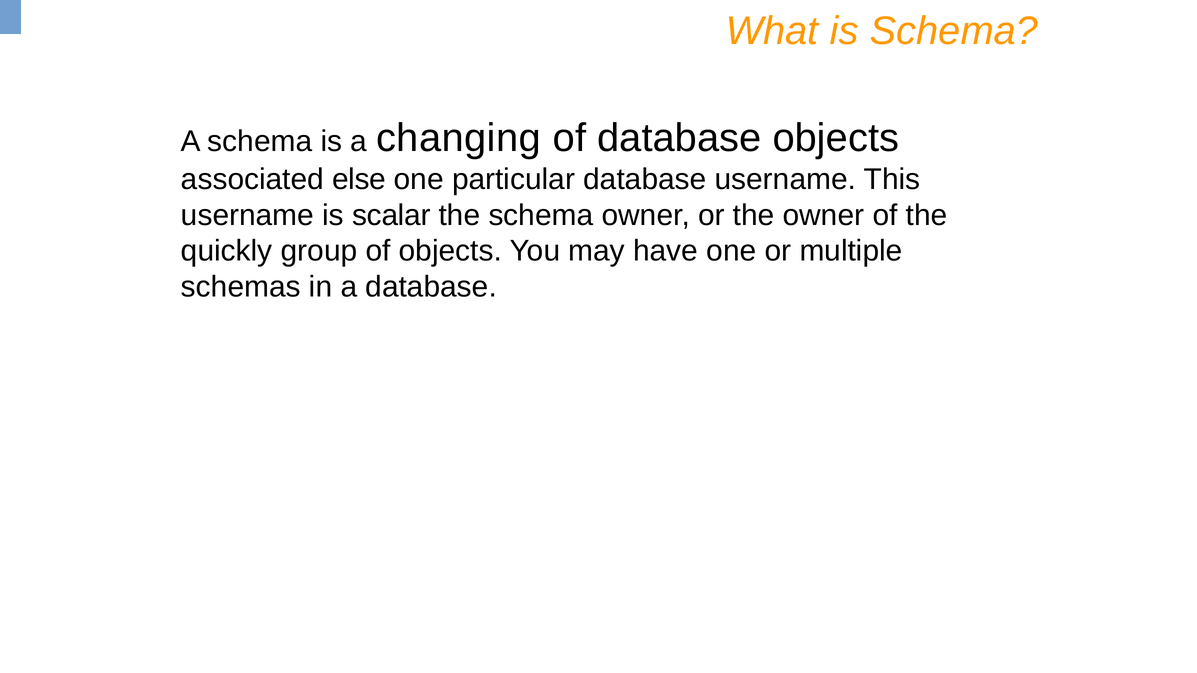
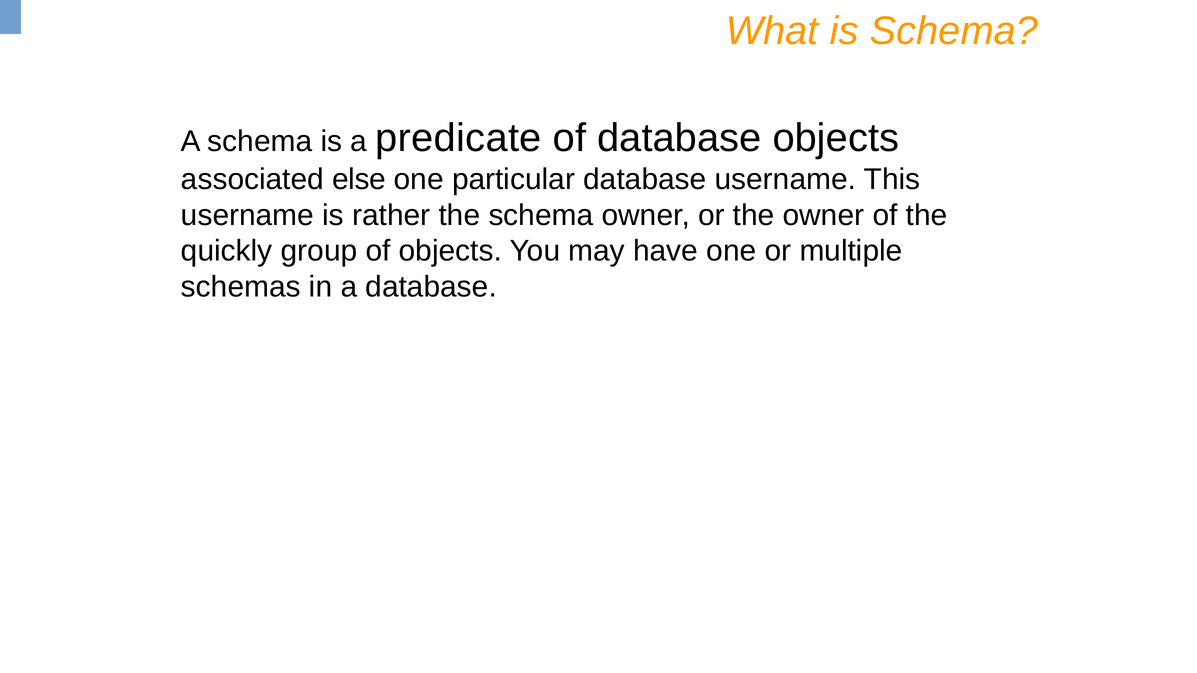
changing: changing -> predicate (459, 138)
scalar: scalar -> rather (391, 215)
